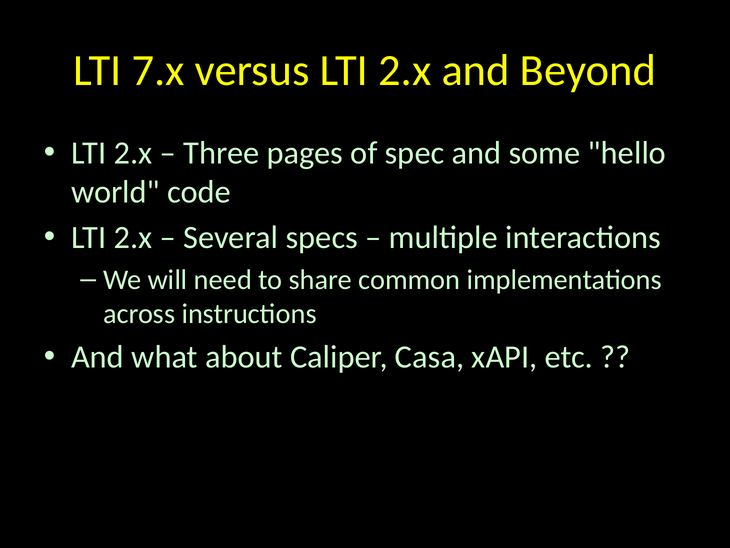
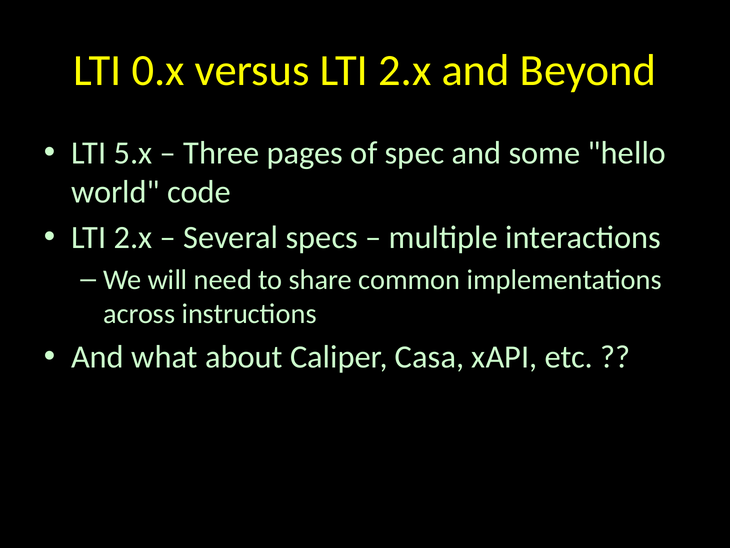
7.x: 7.x -> 0.x (158, 71)
2.x: 2.x -> 5.x (133, 153)
